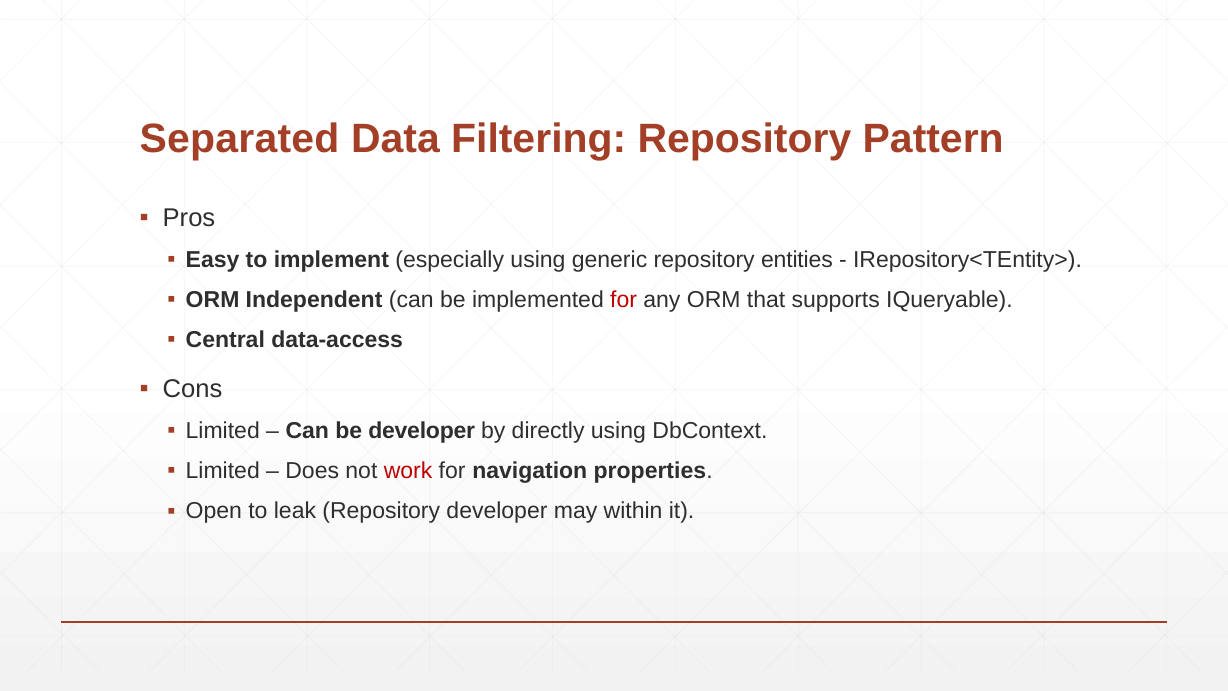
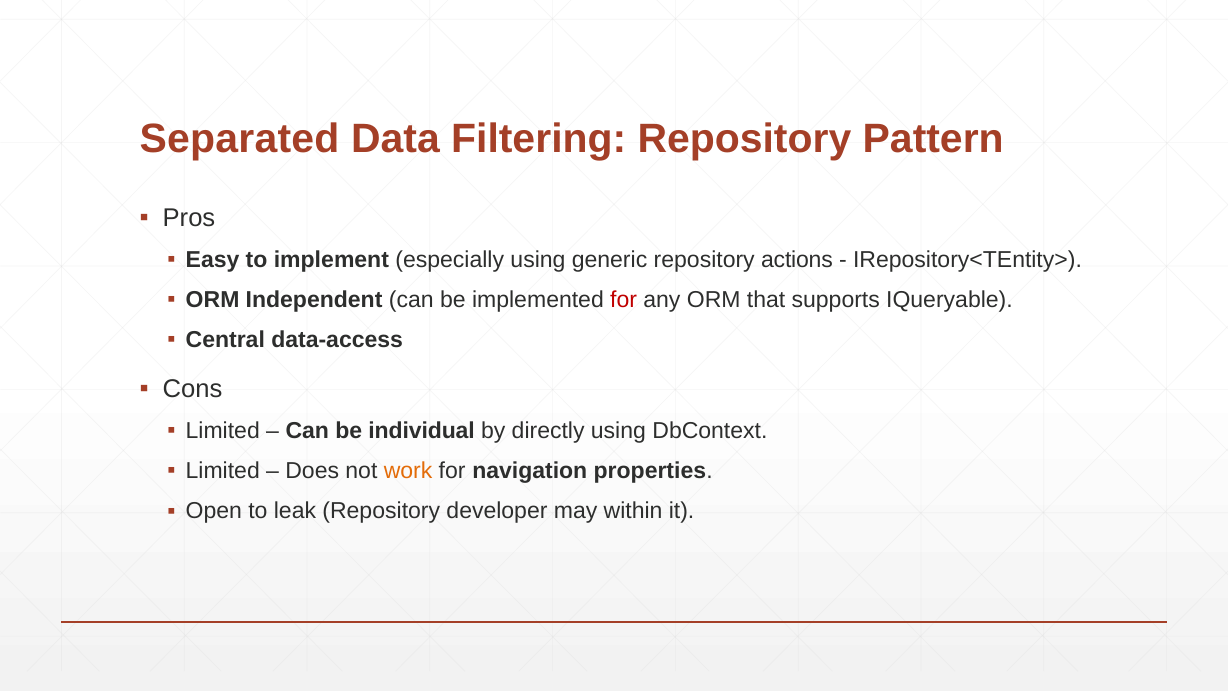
entities: entities -> actions (797, 259)
be developer: developer -> individual (422, 431)
work colour: red -> orange (408, 471)
